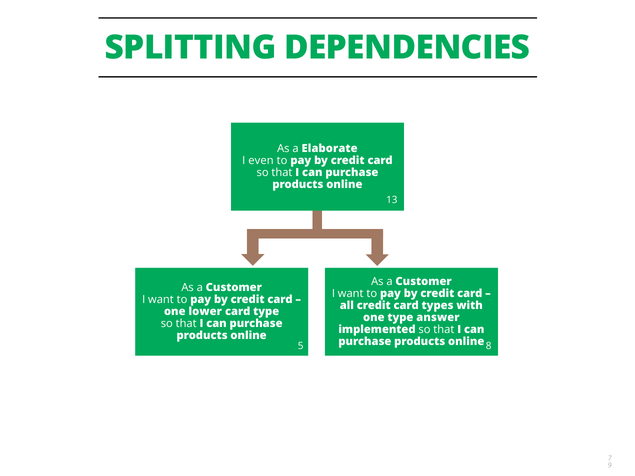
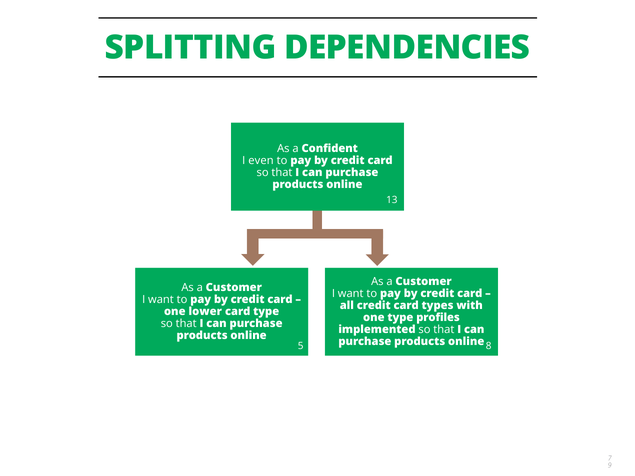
Elaborate: Elaborate -> Confident (330, 149)
answer: answer -> profiles (438, 318)
